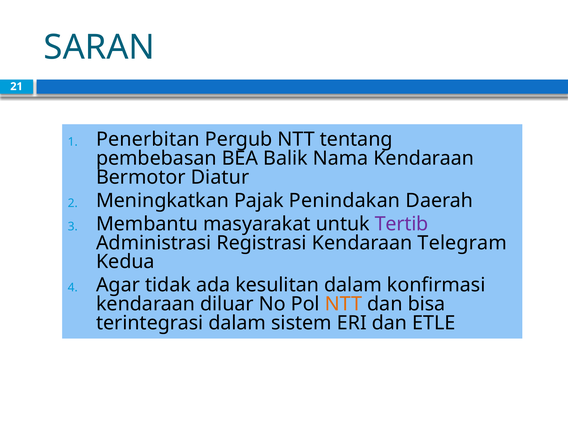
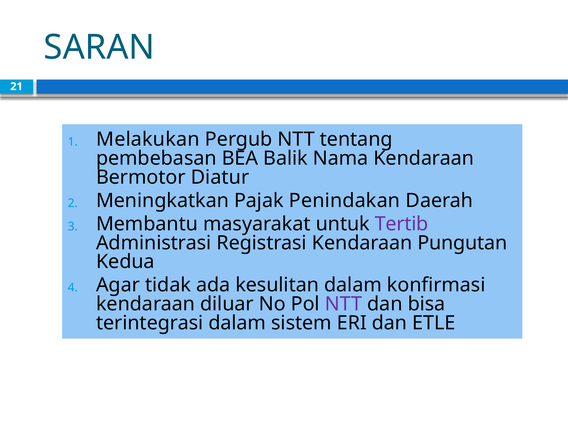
Penerbitan: Penerbitan -> Melakukan (148, 139)
Telegram: Telegram -> Pungutan (462, 243)
NTT colour: orange -> purple (343, 304)
